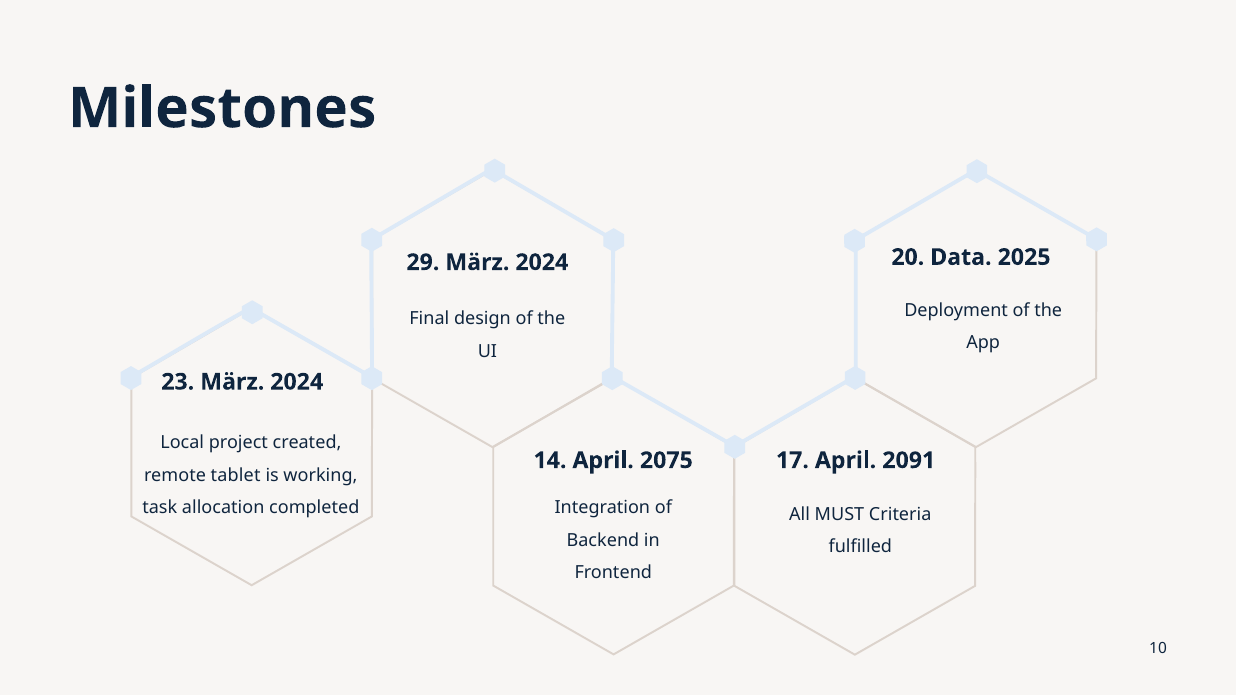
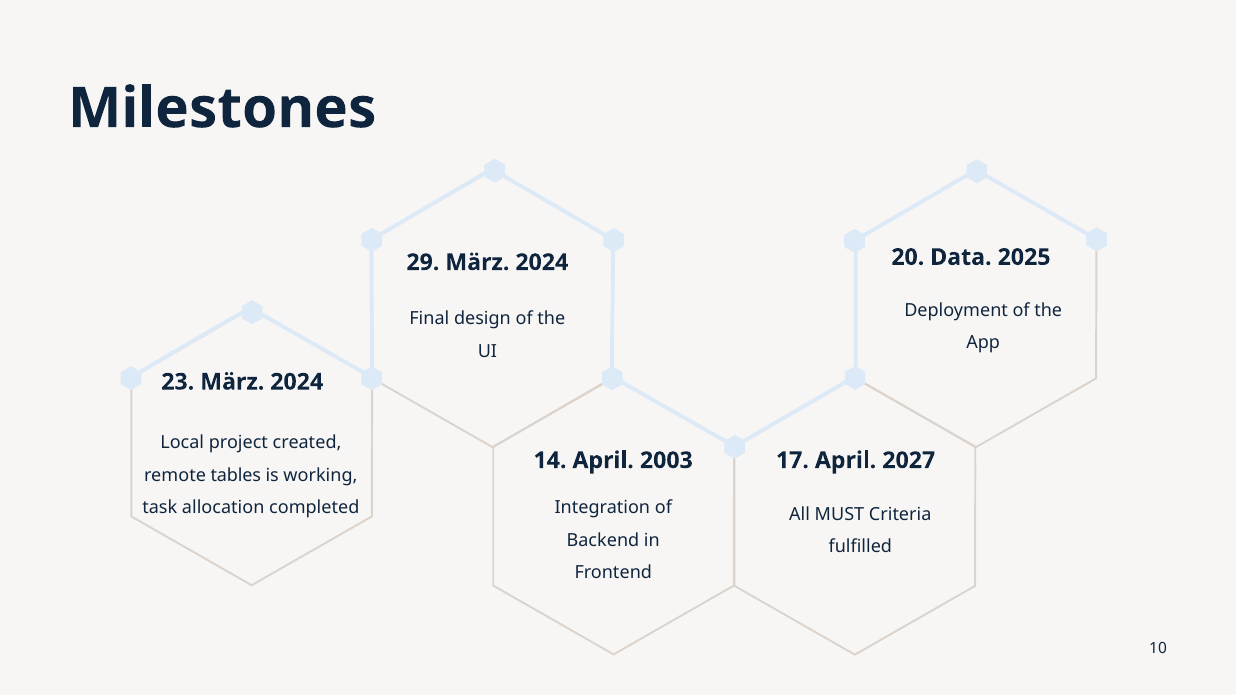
2075: 2075 -> 2003 (666, 461)
2091: 2091 -> 2027 (909, 461)
tablet: tablet -> tables (236, 476)
